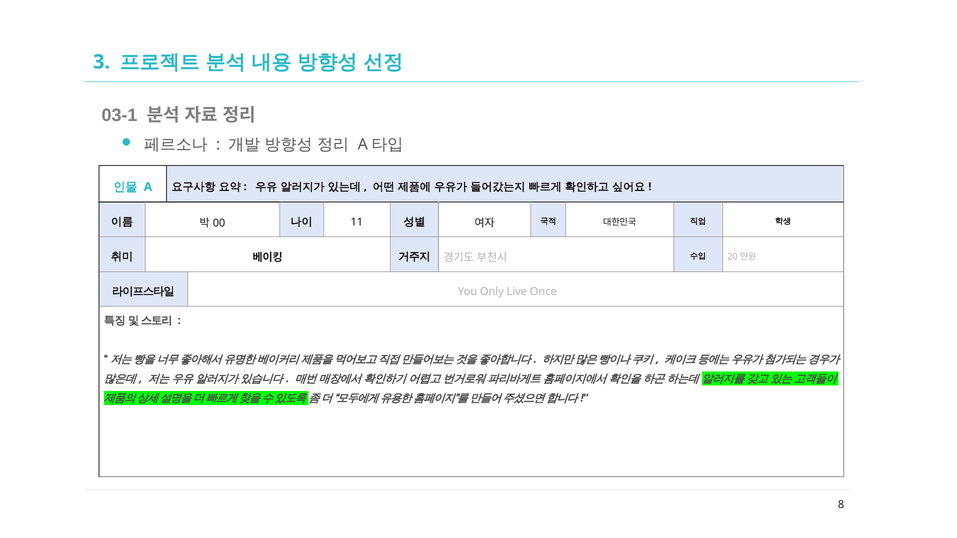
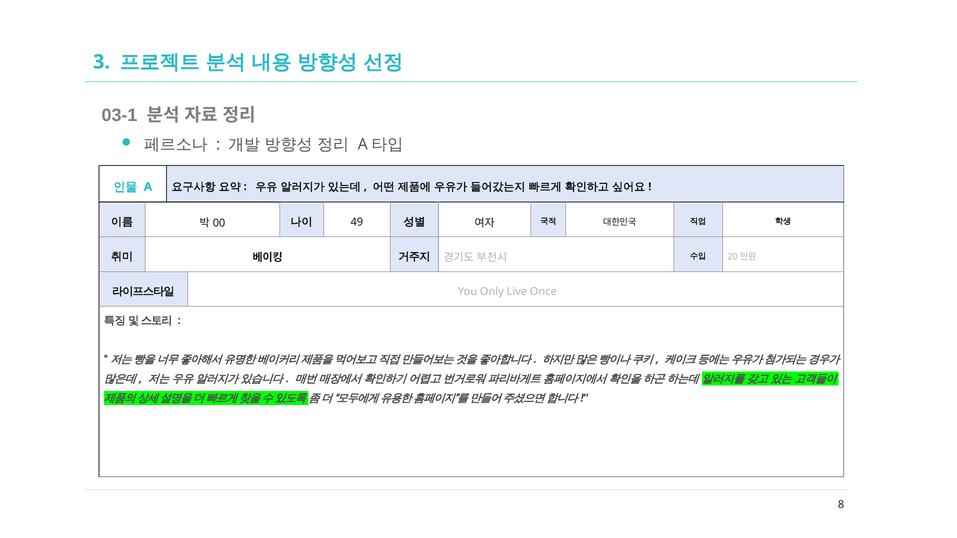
11: 11 -> 49 (357, 222)
